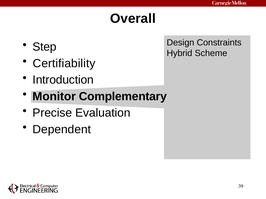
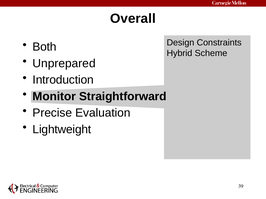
Step: Step -> Both (44, 47)
Certifiability: Certifiability -> Unprepared (64, 63)
Complementary: Complementary -> Straightforward (123, 97)
Dependent: Dependent -> Lightweight (62, 130)
